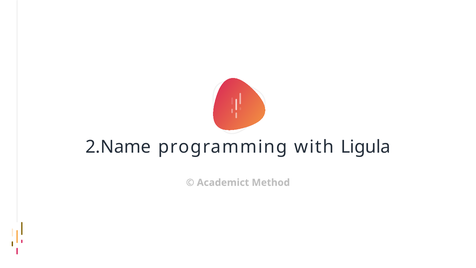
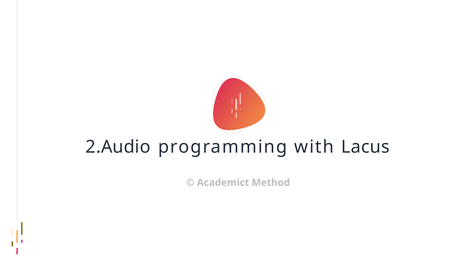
2.Name: 2.Name -> 2.Audio (118, 147)
Ligula: Ligula -> Lacus (365, 147)
